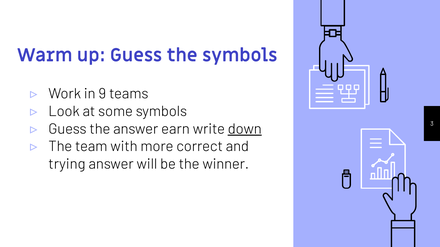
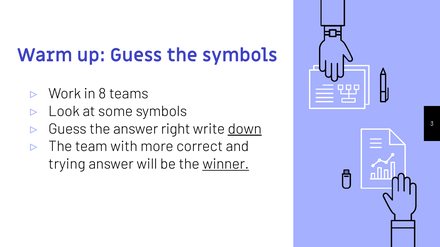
9: 9 -> 8 (102, 94)
earn: earn -> right (176, 129)
winner underline: none -> present (226, 164)
